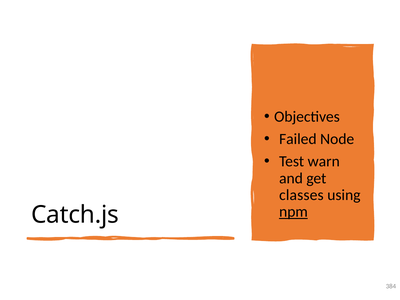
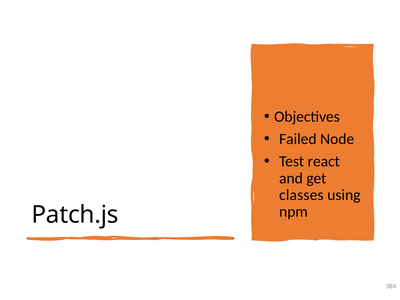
warn: warn -> react (324, 161)
npm underline: present -> none (293, 212)
Catch.js: Catch.js -> Patch.js (75, 215)
